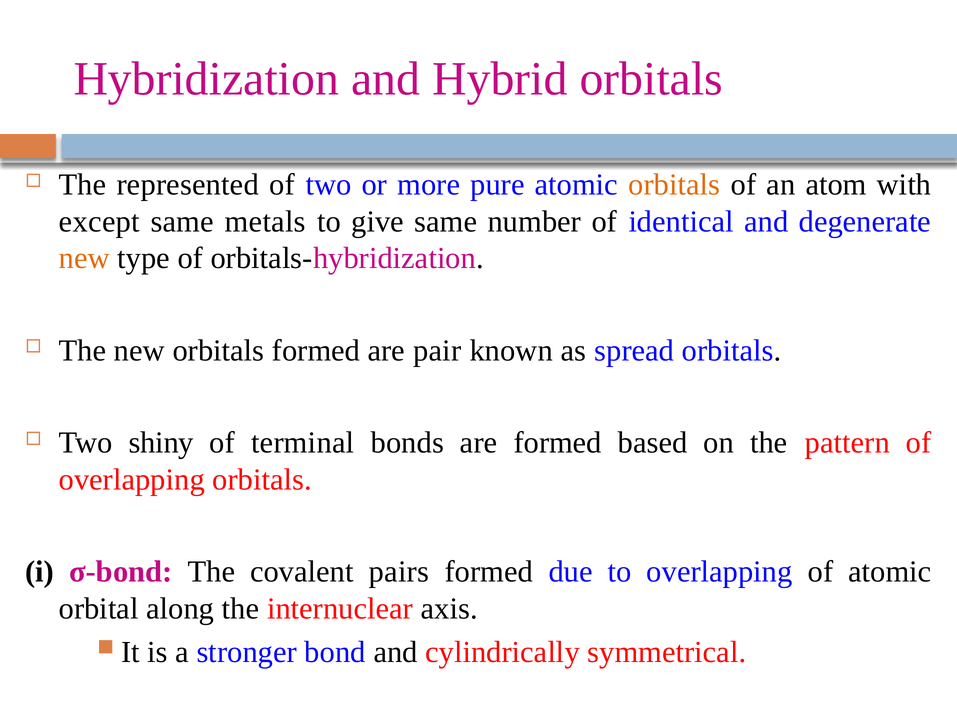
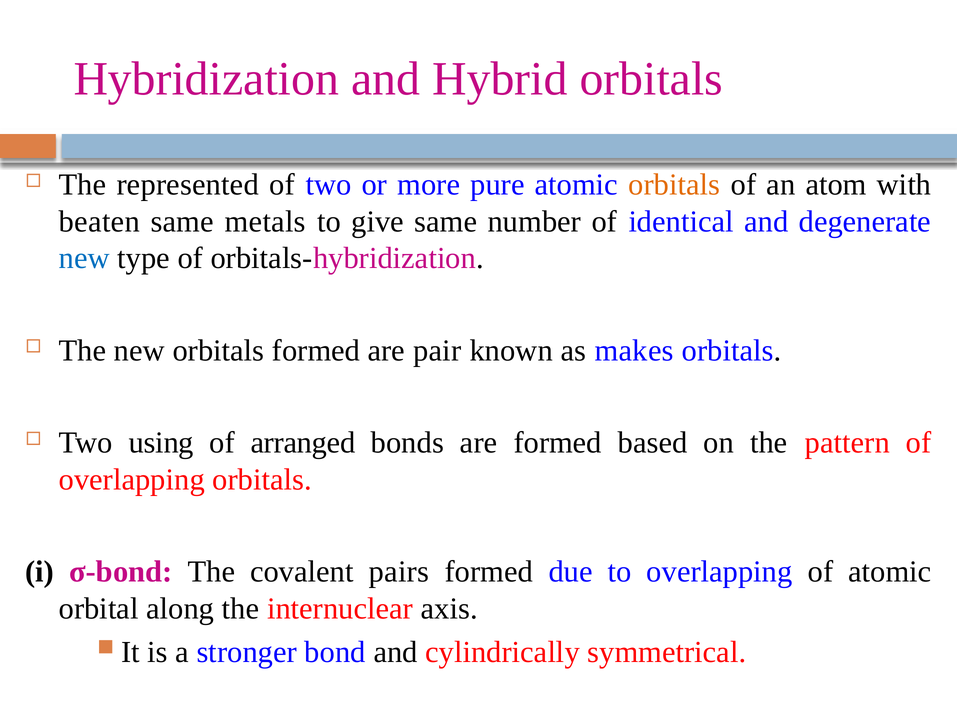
except: except -> beaten (99, 222)
new colour: orange -> blue (84, 258)
spread: spread -> makes (634, 350)
shiny: shiny -> using (161, 443)
terminal: terminal -> arranged (303, 443)
